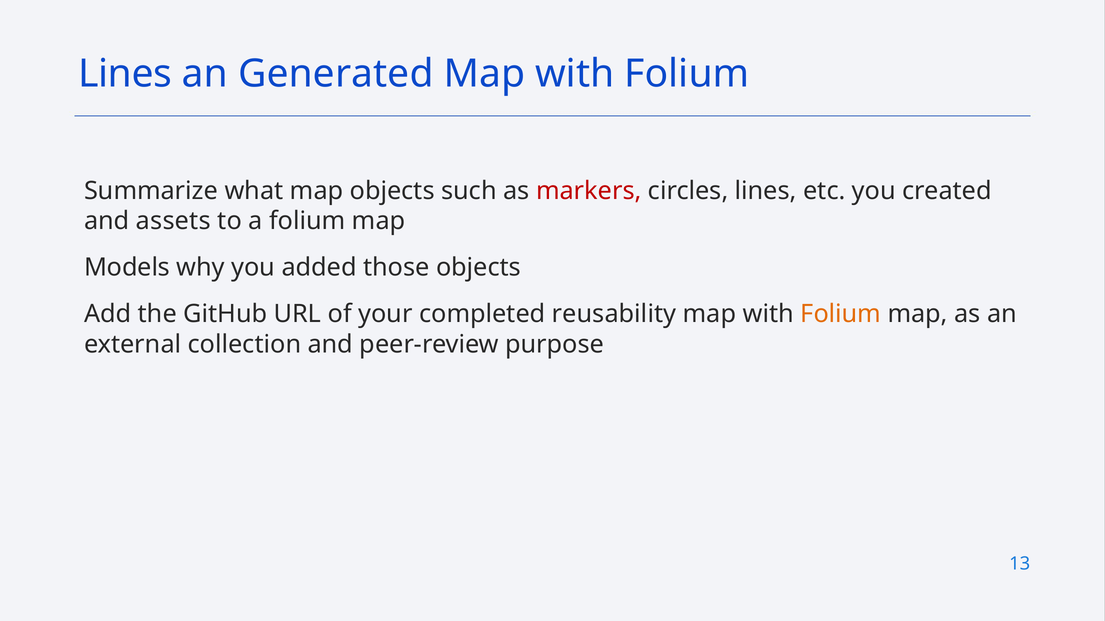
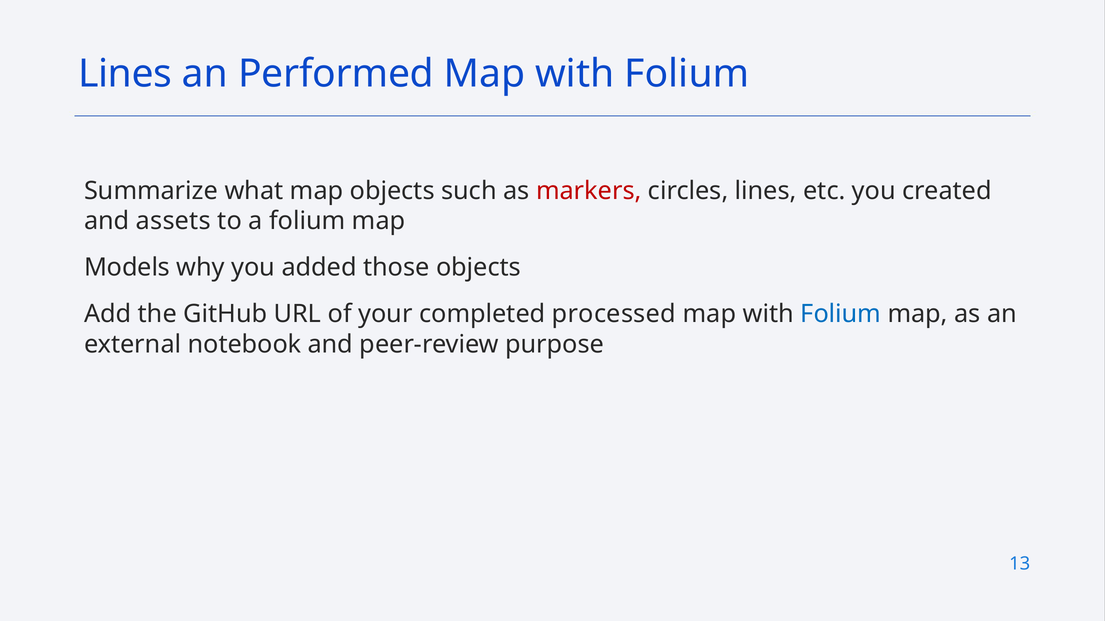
Generated: Generated -> Performed (336, 74)
reusability: reusability -> processed (614, 314)
Folium colour: orange -> blue (841, 314)
collection: collection -> notebook (245, 345)
